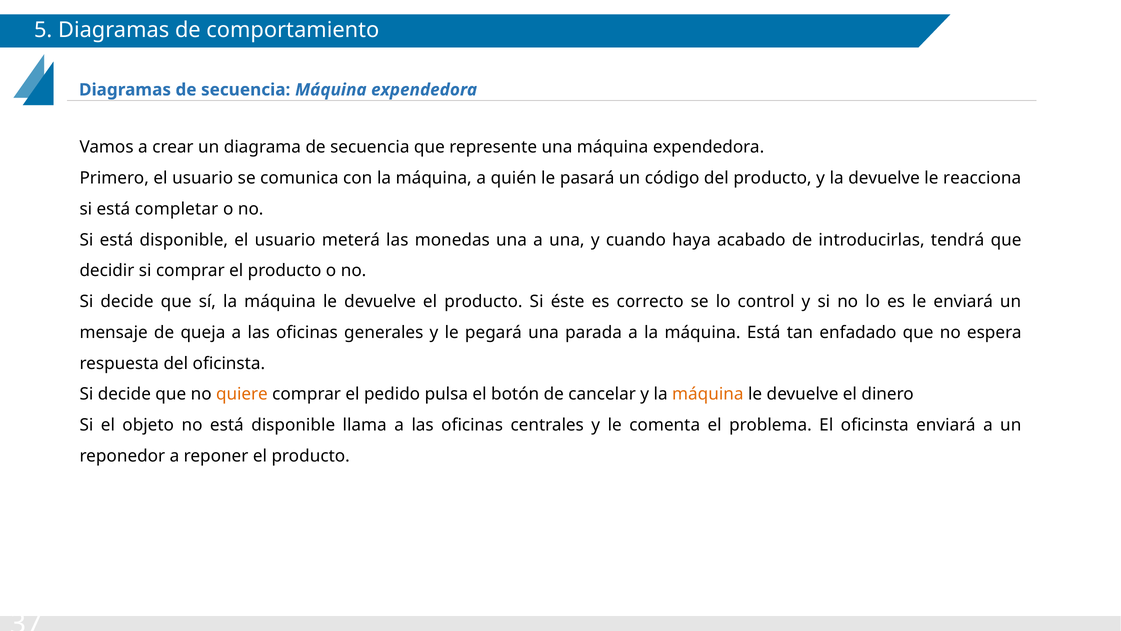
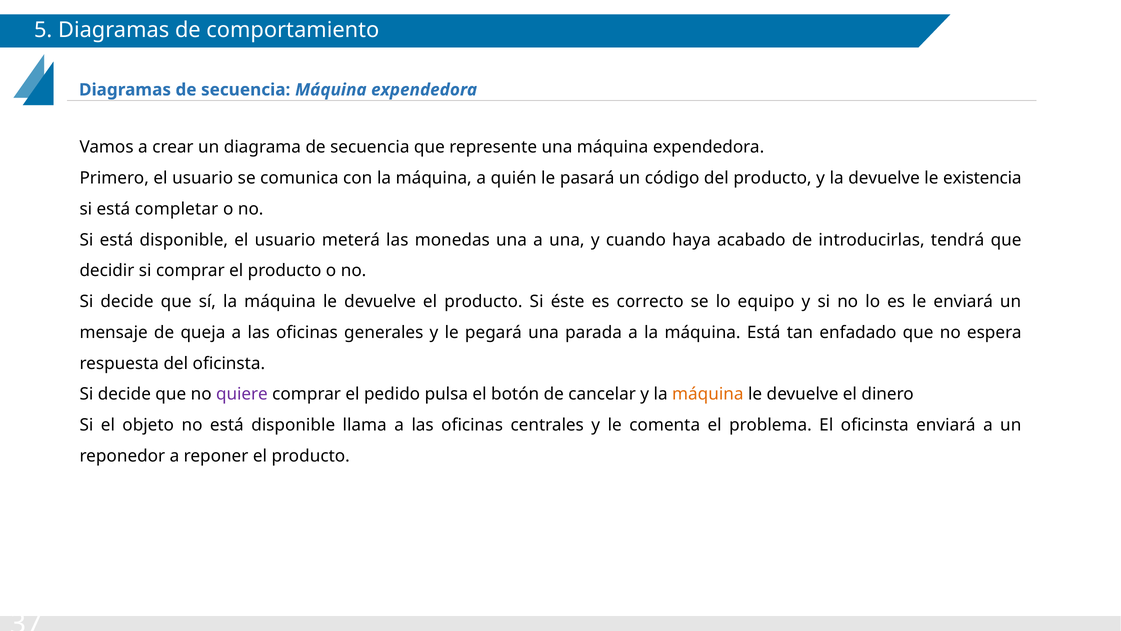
reacciona: reacciona -> existencia (982, 178)
control: control -> equipo (766, 301)
quiere colour: orange -> purple (242, 394)
